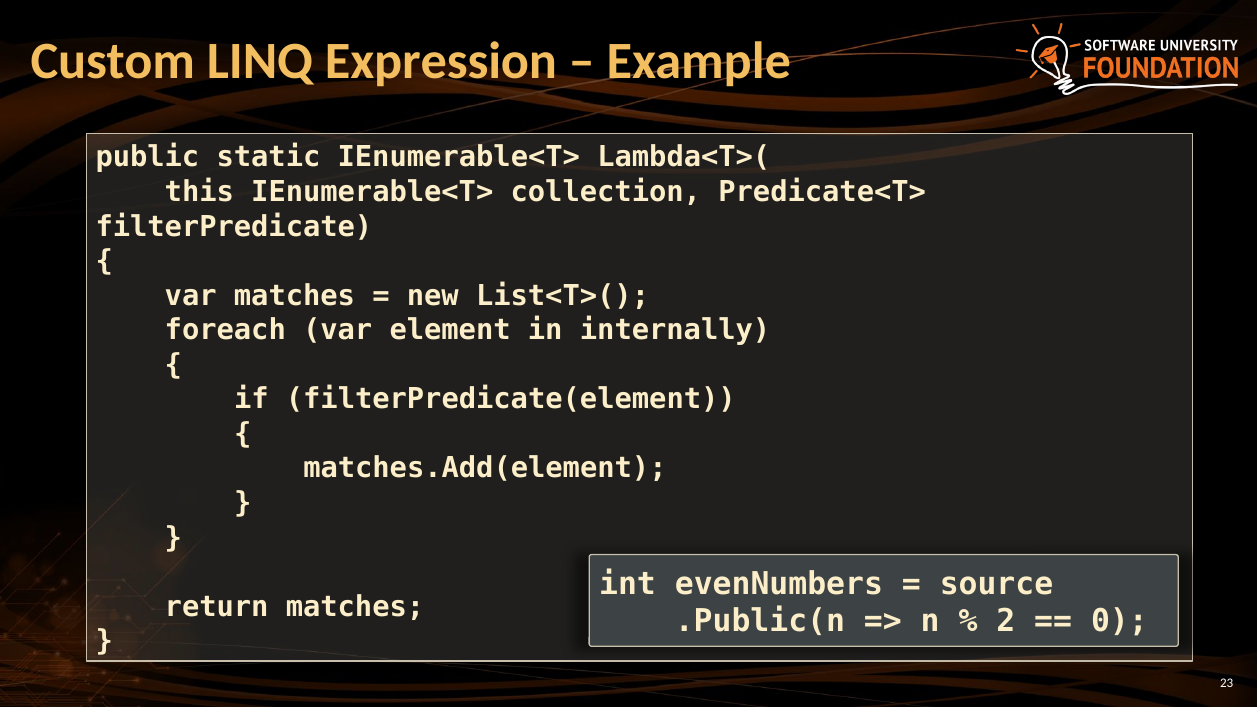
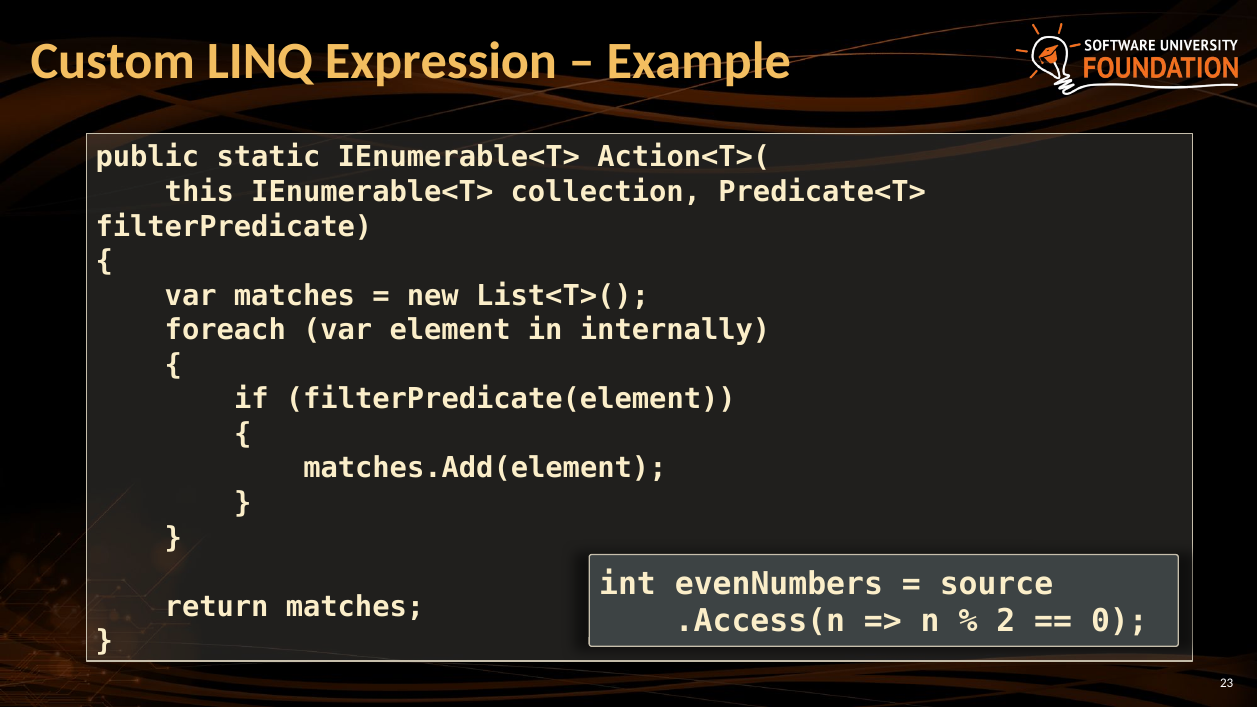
Lambda<T>(: Lambda<T>( -> Action<T>( (684, 158)
.Public(n: .Public(n -> .Access(n (760, 622)
